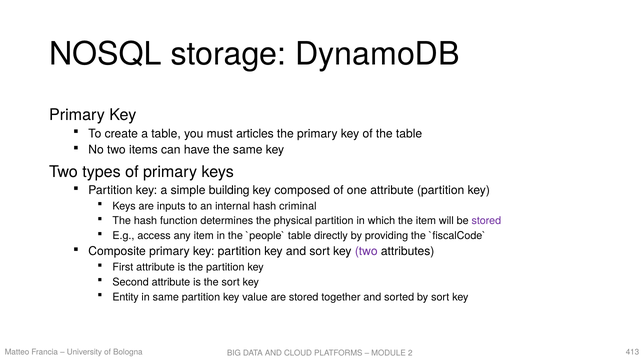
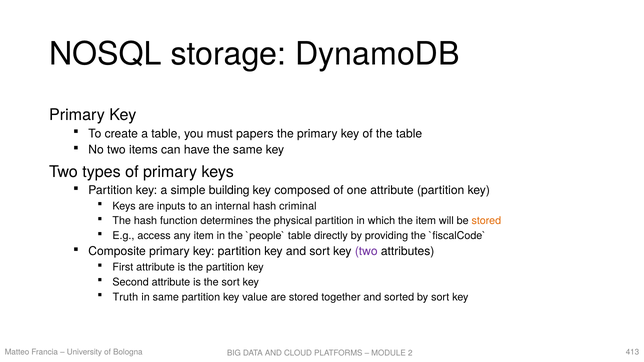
articles: articles -> papers (255, 134)
stored colour: purple -> orange (486, 221)
Entity: Entity -> Truth (125, 297)
